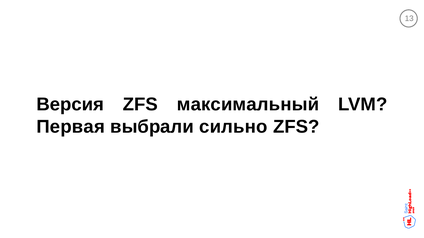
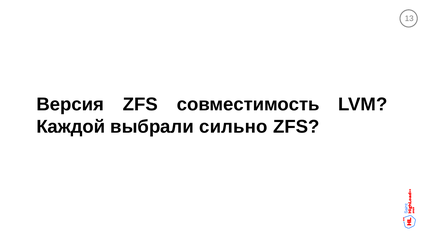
максимальный: максимальный -> совместимость (248, 105)
Первая: Первая -> Каждой (71, 127)
